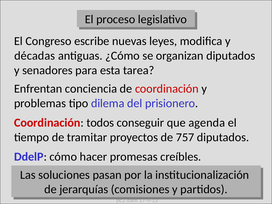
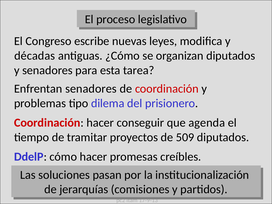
Enfrentan conciencia: conciencia -> senadores (91, 89)
Coordinación todos: todos -> hacer (100, 123)
757: 757 -> 509 (185, 137)
